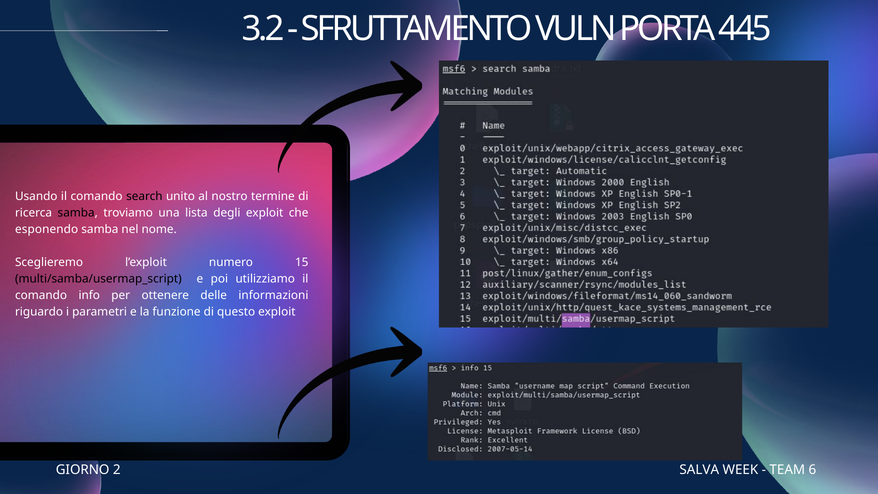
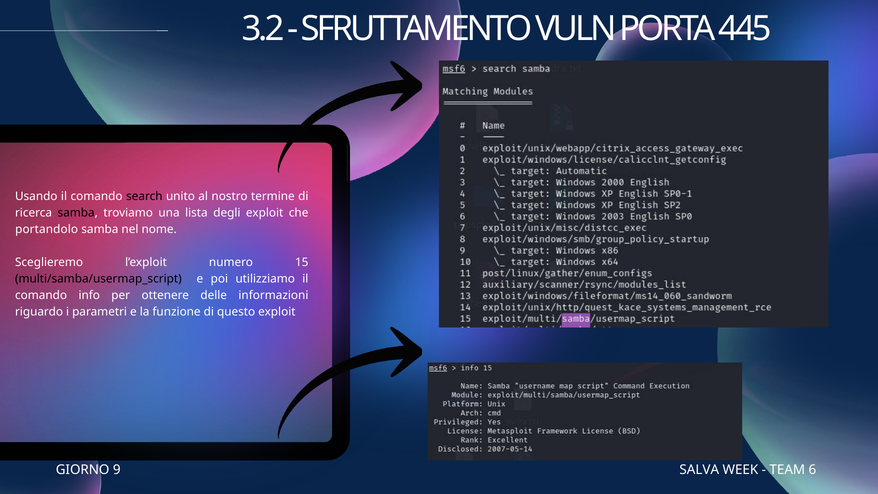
esponendo: esponendo -> portandolo (47, 229)
2: 2 -> 9 (117, 470)
